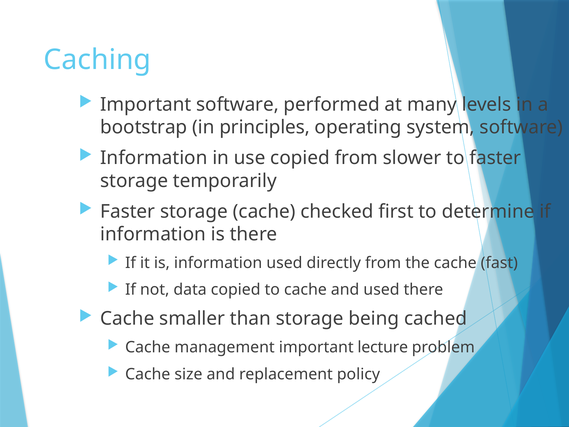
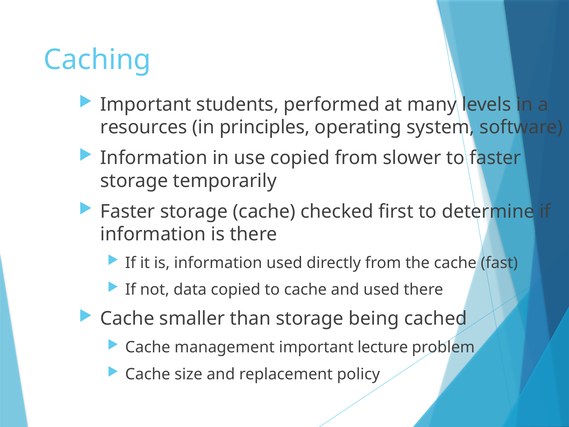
Important software: software -> students (238, 104)
bootstrap: bootstrap -> resources (144, 127)
